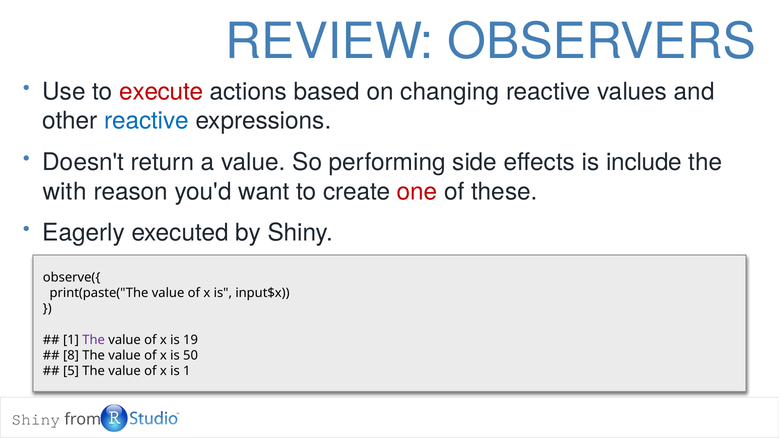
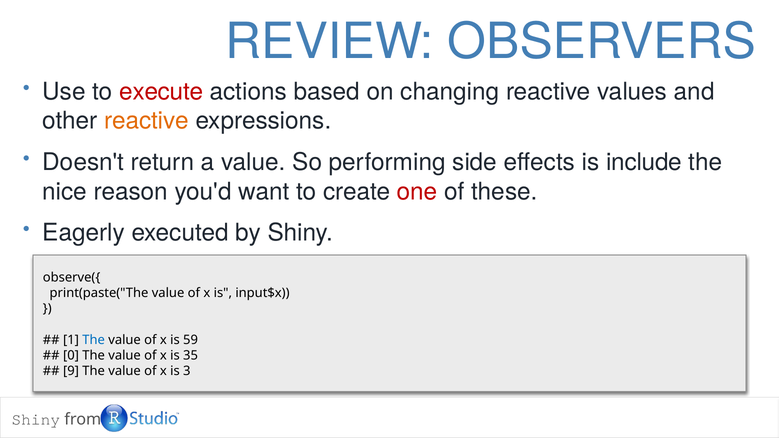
reactive colour: blue -> orange (147, 121)
with: with -> nice (65, 192)
The colour: purple -> blue (94, 340)
19: 19 -> 59 (191, 340)
8: 8 -> 0 (71, 356)
50: 50 -> 35 (191, 356)
5: 5 -> 9 (71, 371)
is 1: 1 -> 3 (187, 371)
